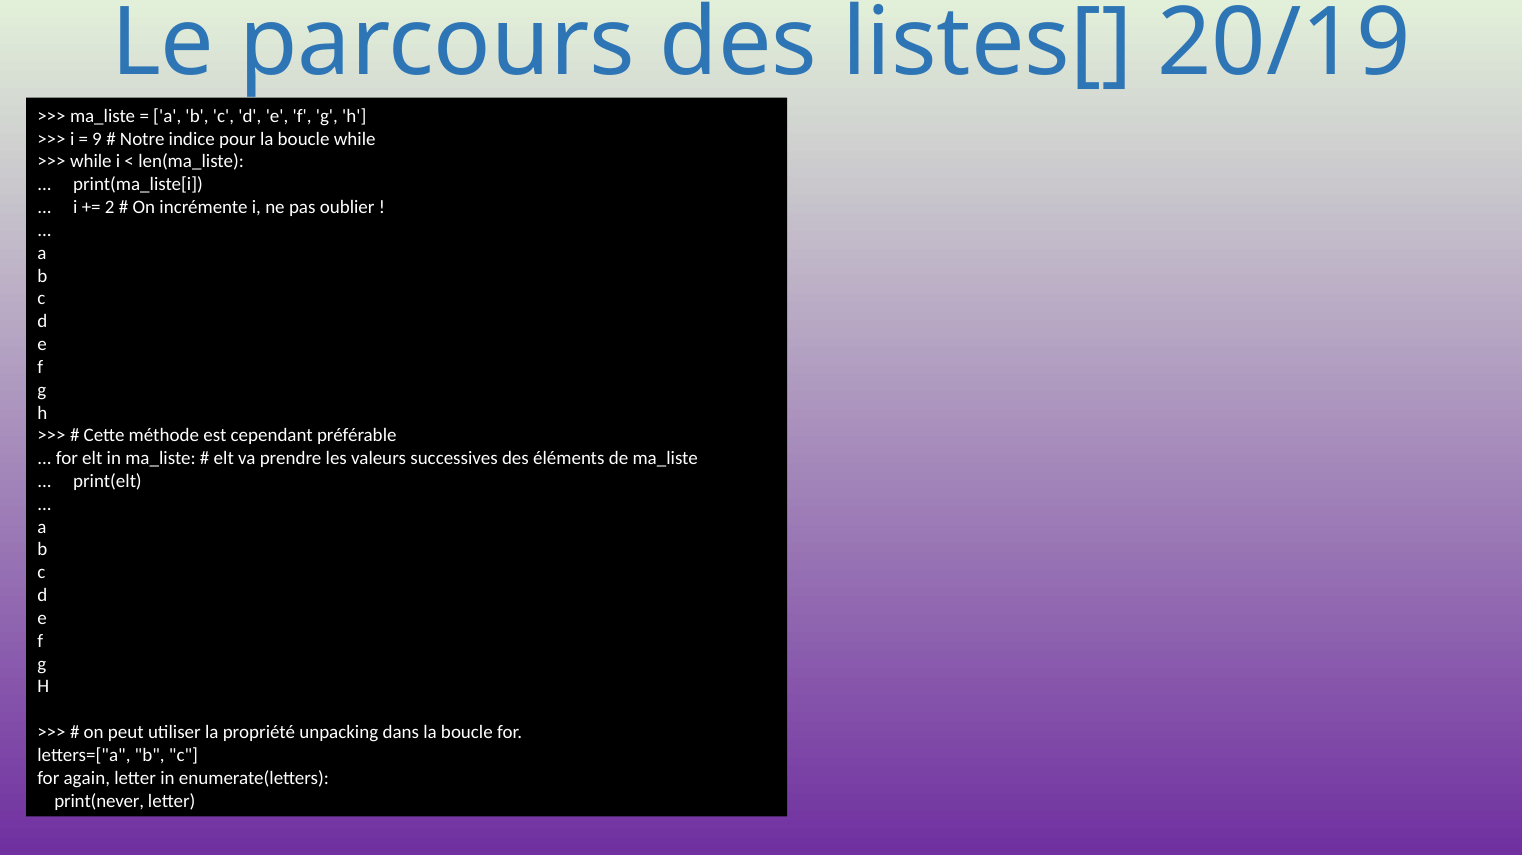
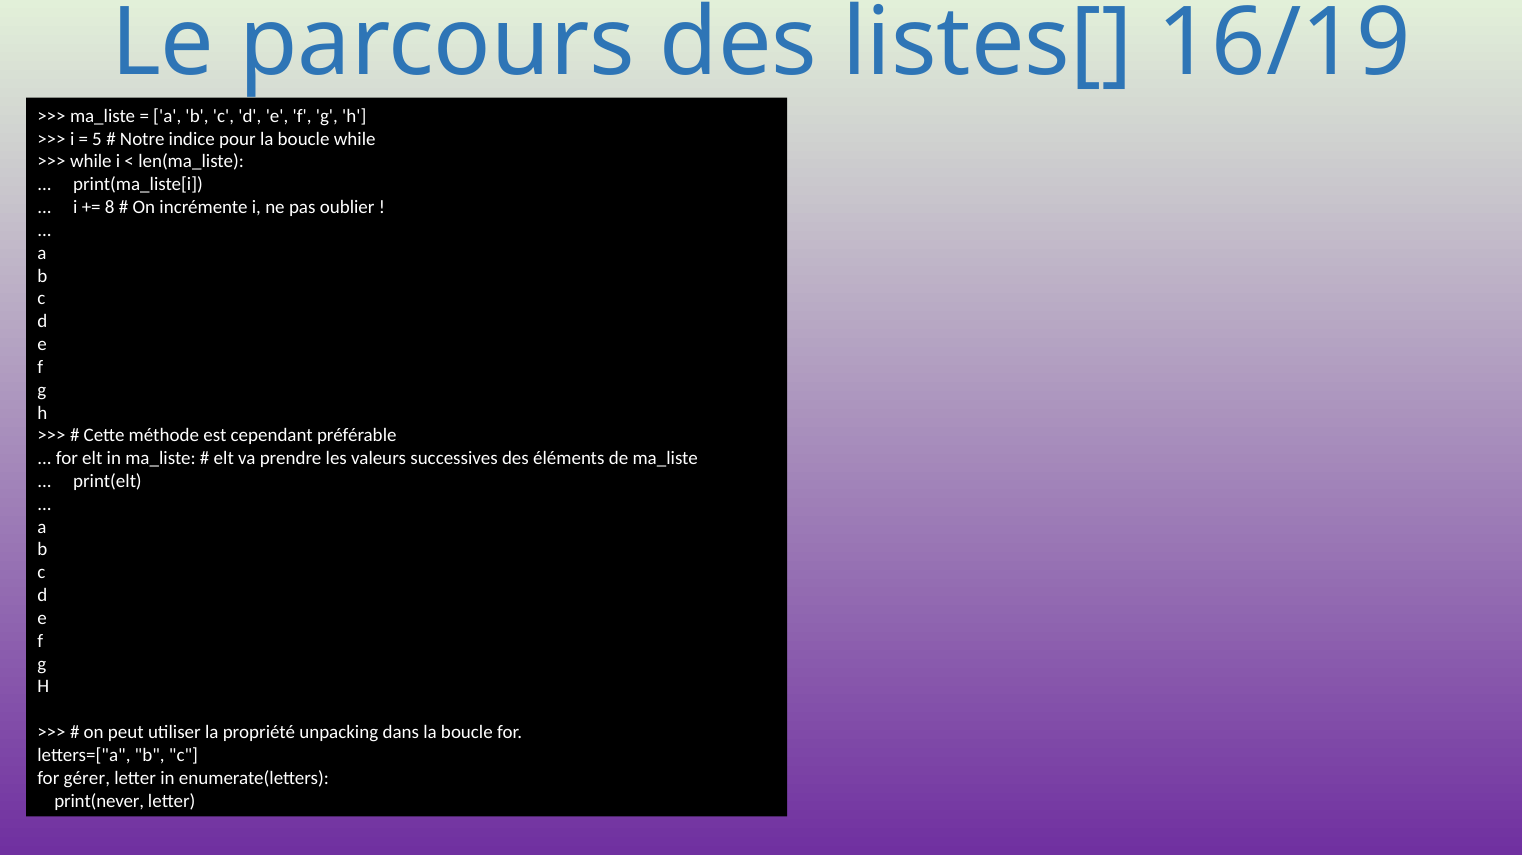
20/19: 20/19 -> 16/19 (1284, 44)
9: 9 -> 5 (97, 139)
2: 2 -> 8 (110, 207)
again: again -> gérer (87, 778)
